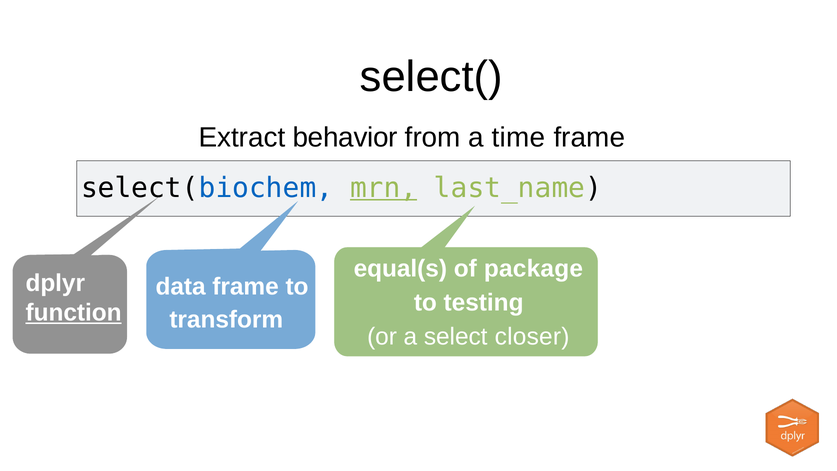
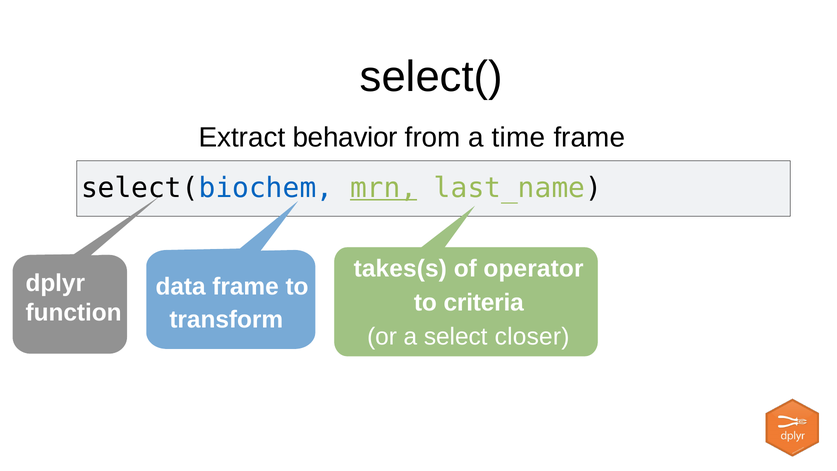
equal(s: equal(s -> takes(s (400, 269)
package: package -> operator (533, 269)
testing: testing -> criteria (484, 303)
function underline: present -> none (74, 313)
